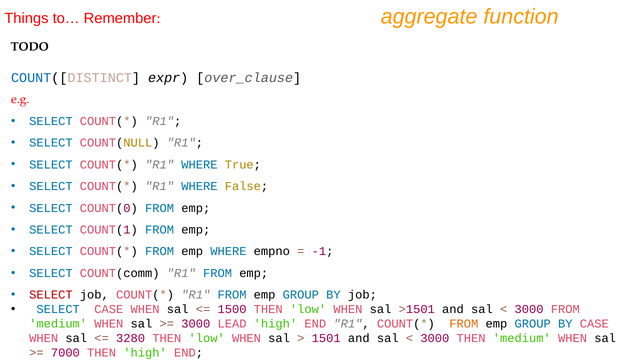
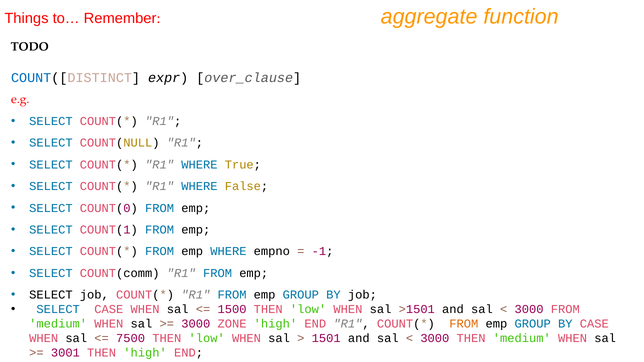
SELECT colour: red -> black (51, 295)
LEAD: LEAD -> ZONE (232, 324)
3280: 3280 -> 7500 (131, 339)
7000: 7000 -> 3001 (65, 353)
